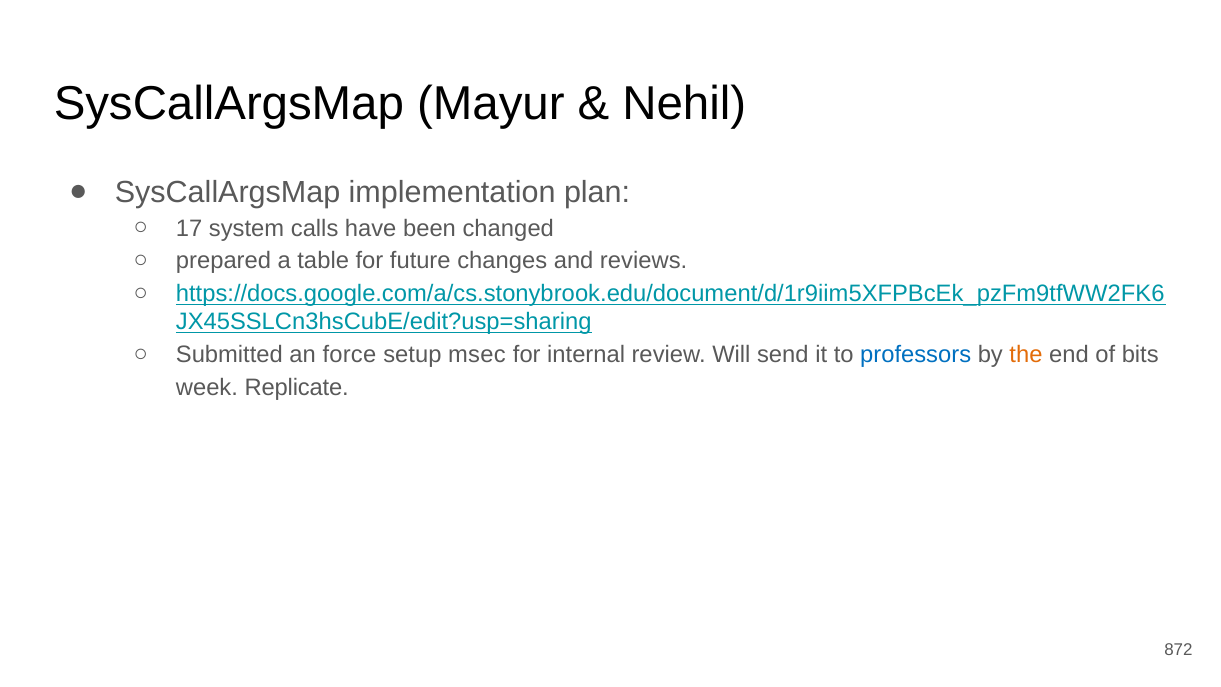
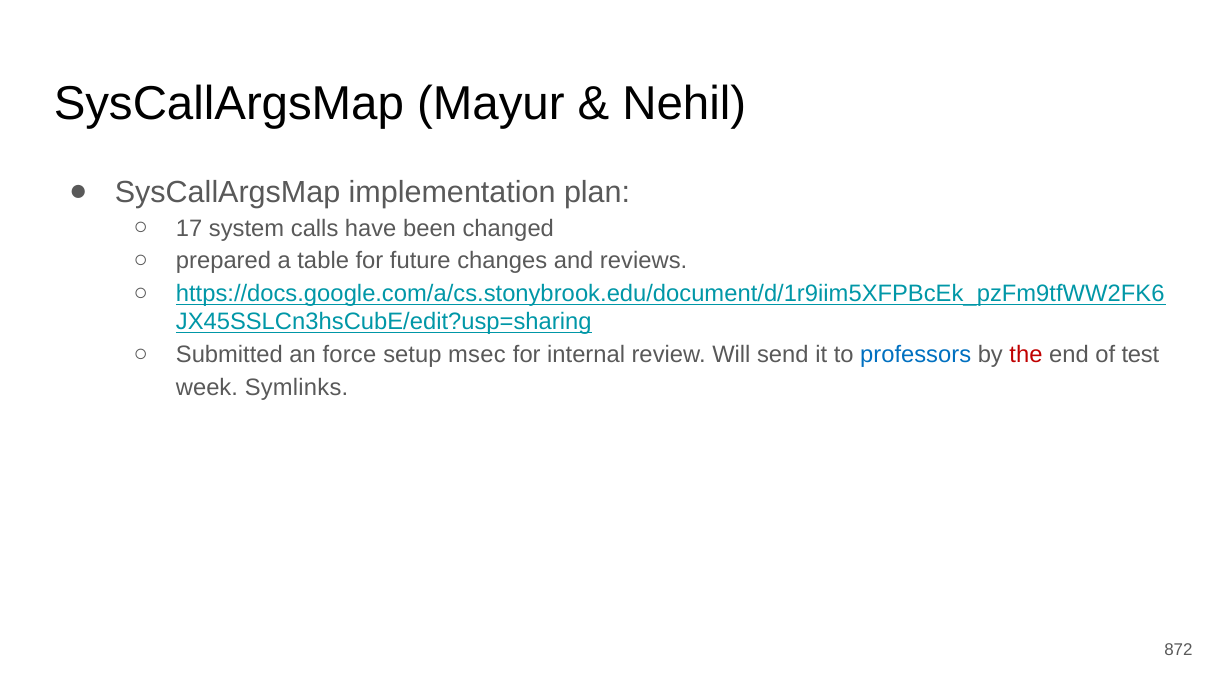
the colour: orange -> red (1026, 355)
bits: bits -> test (1140, 355)
Replicate: Replicate -> Symlinks (296, 387)
